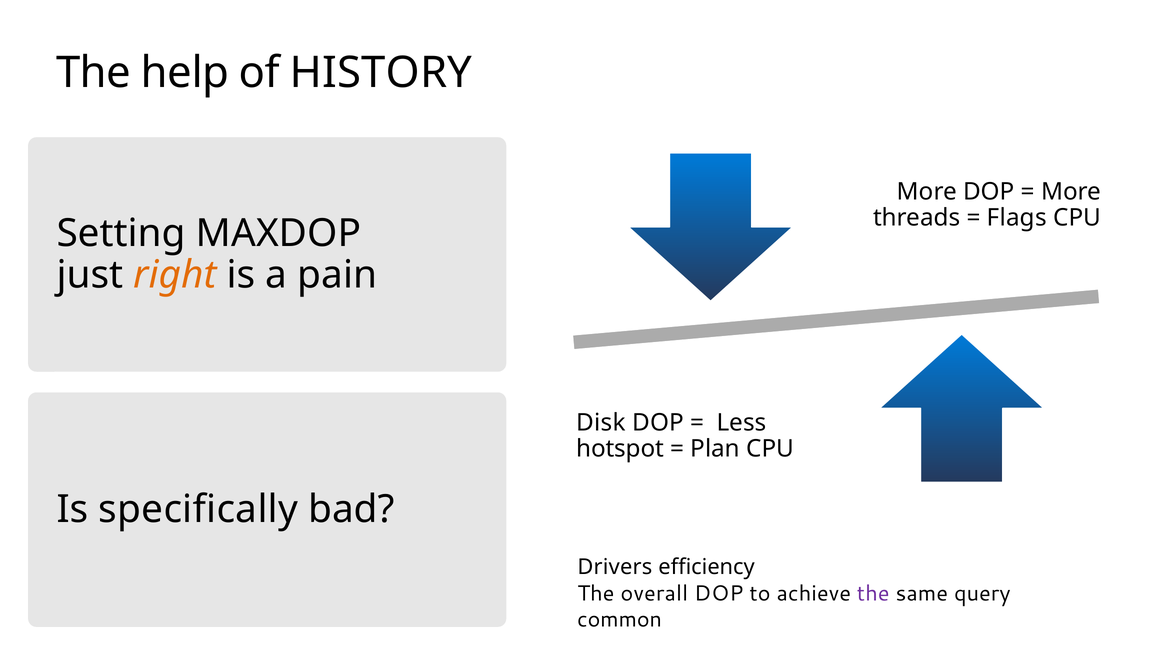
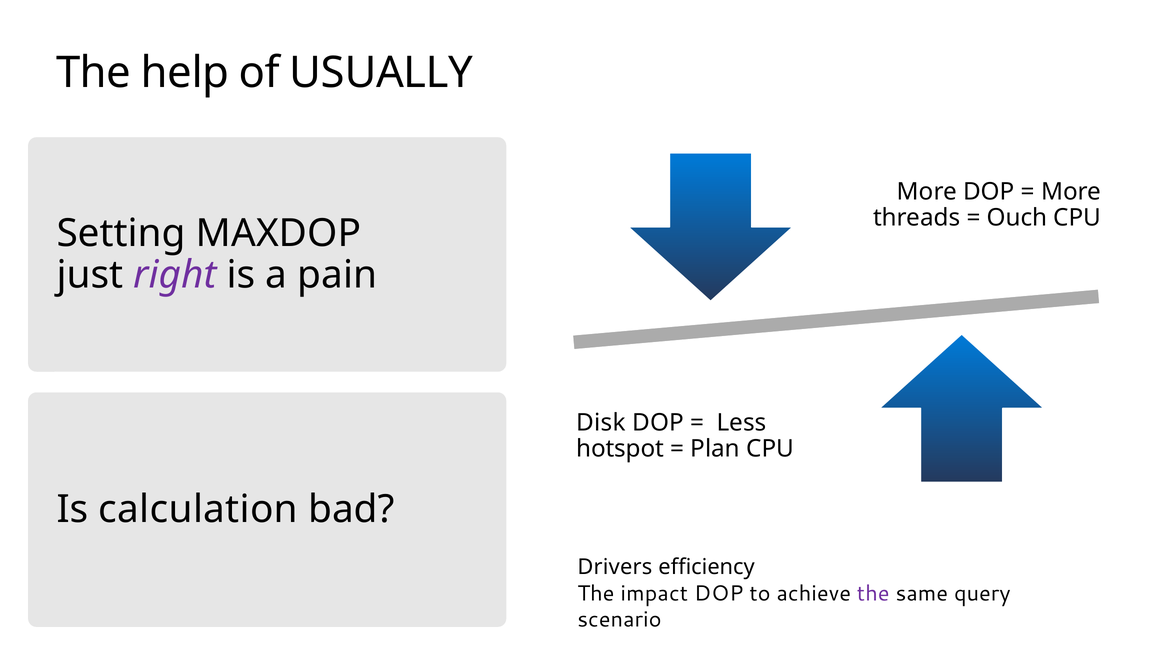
HISTORY: HISTORY -> USUALLY (381, 73)
Flags: Flags -> Ouch (1017, 218)
right colour: orange -> purple (175, 275)
specifically: specifically -> calculation (198, 510)
overall: overall -> impact (654, 594)
common: common -> scenario (619, 620)
